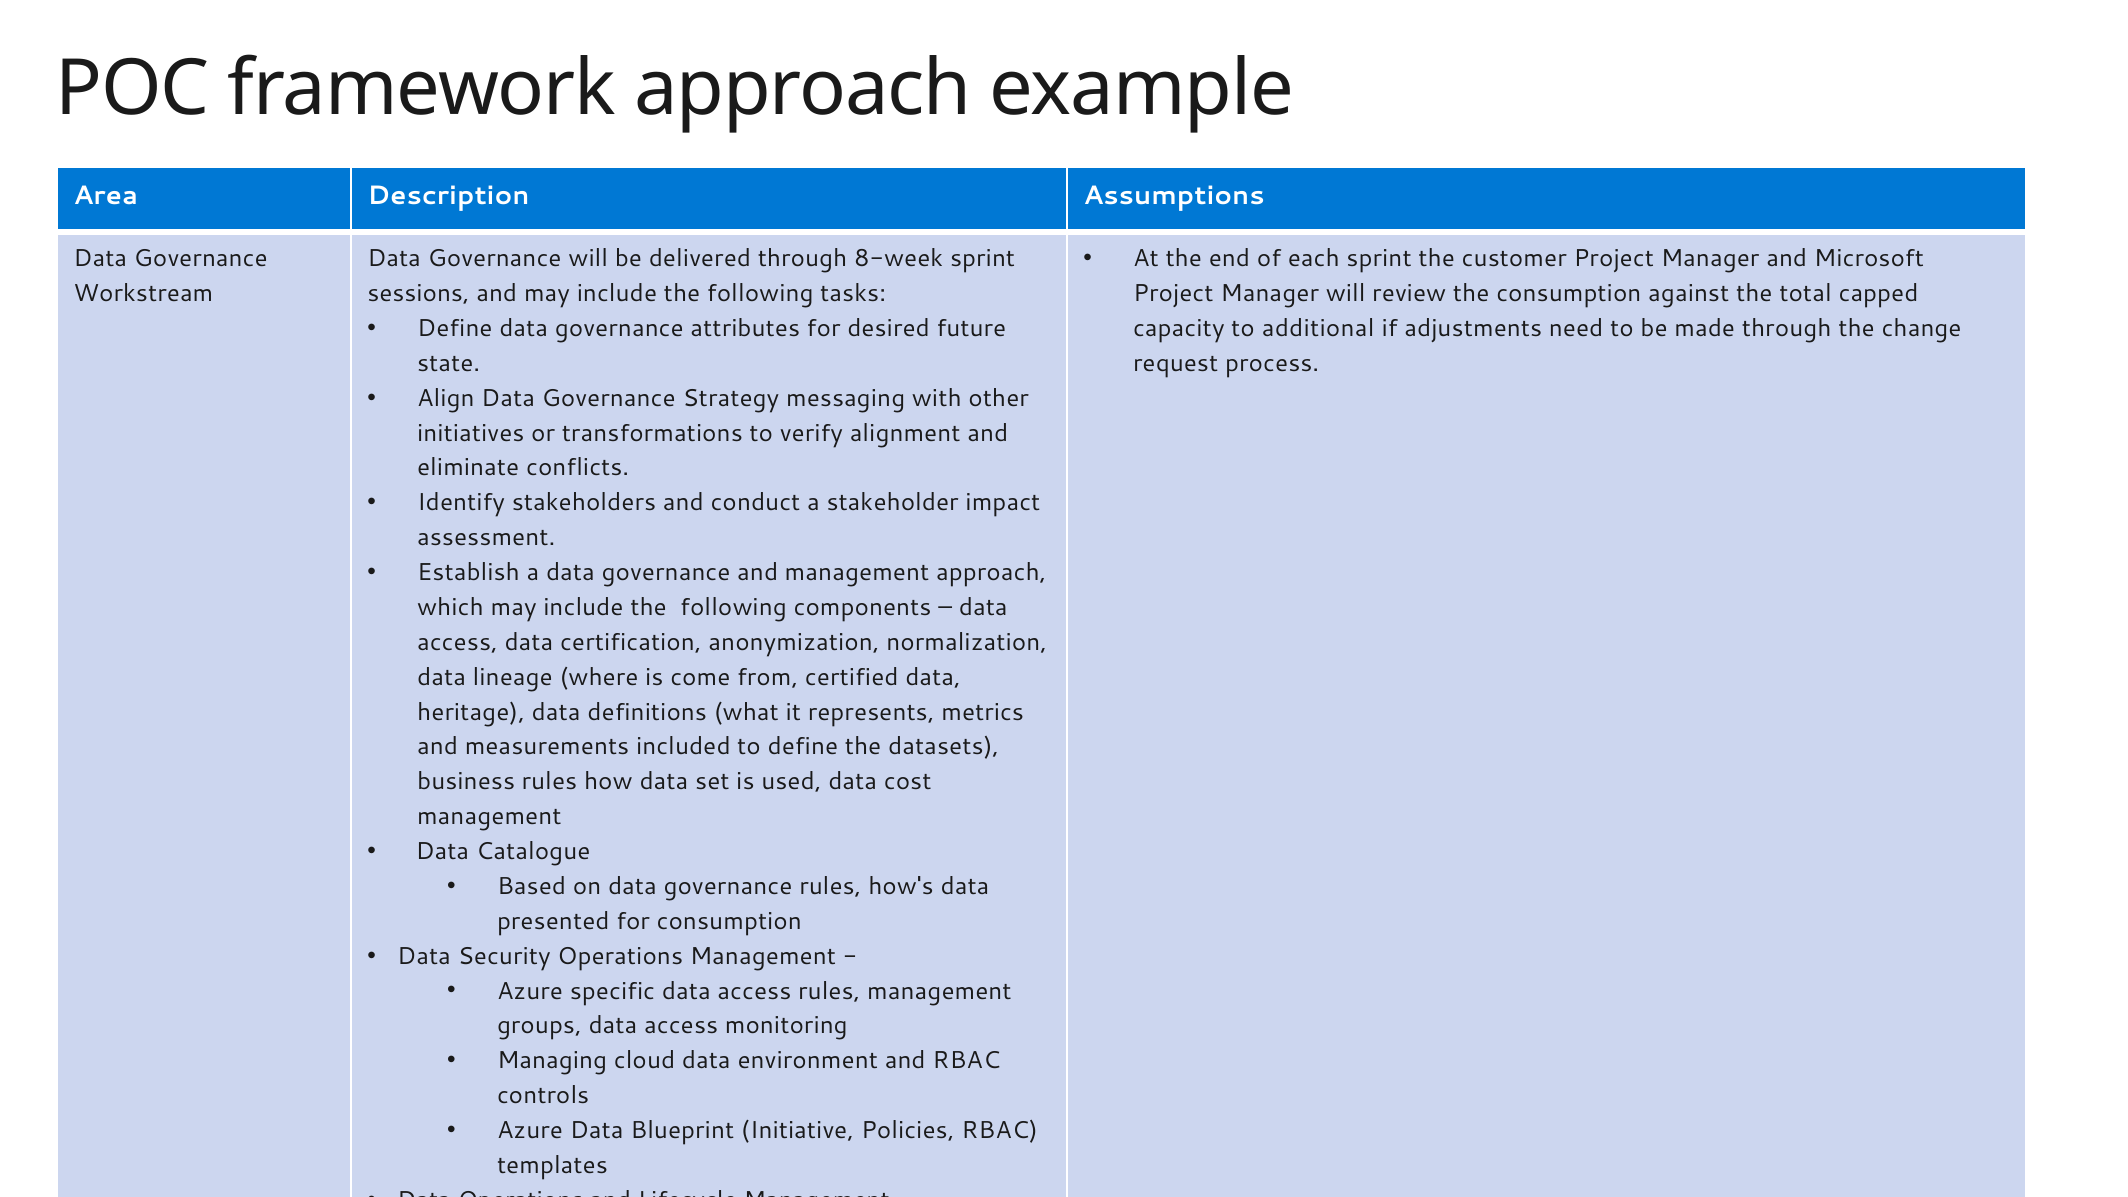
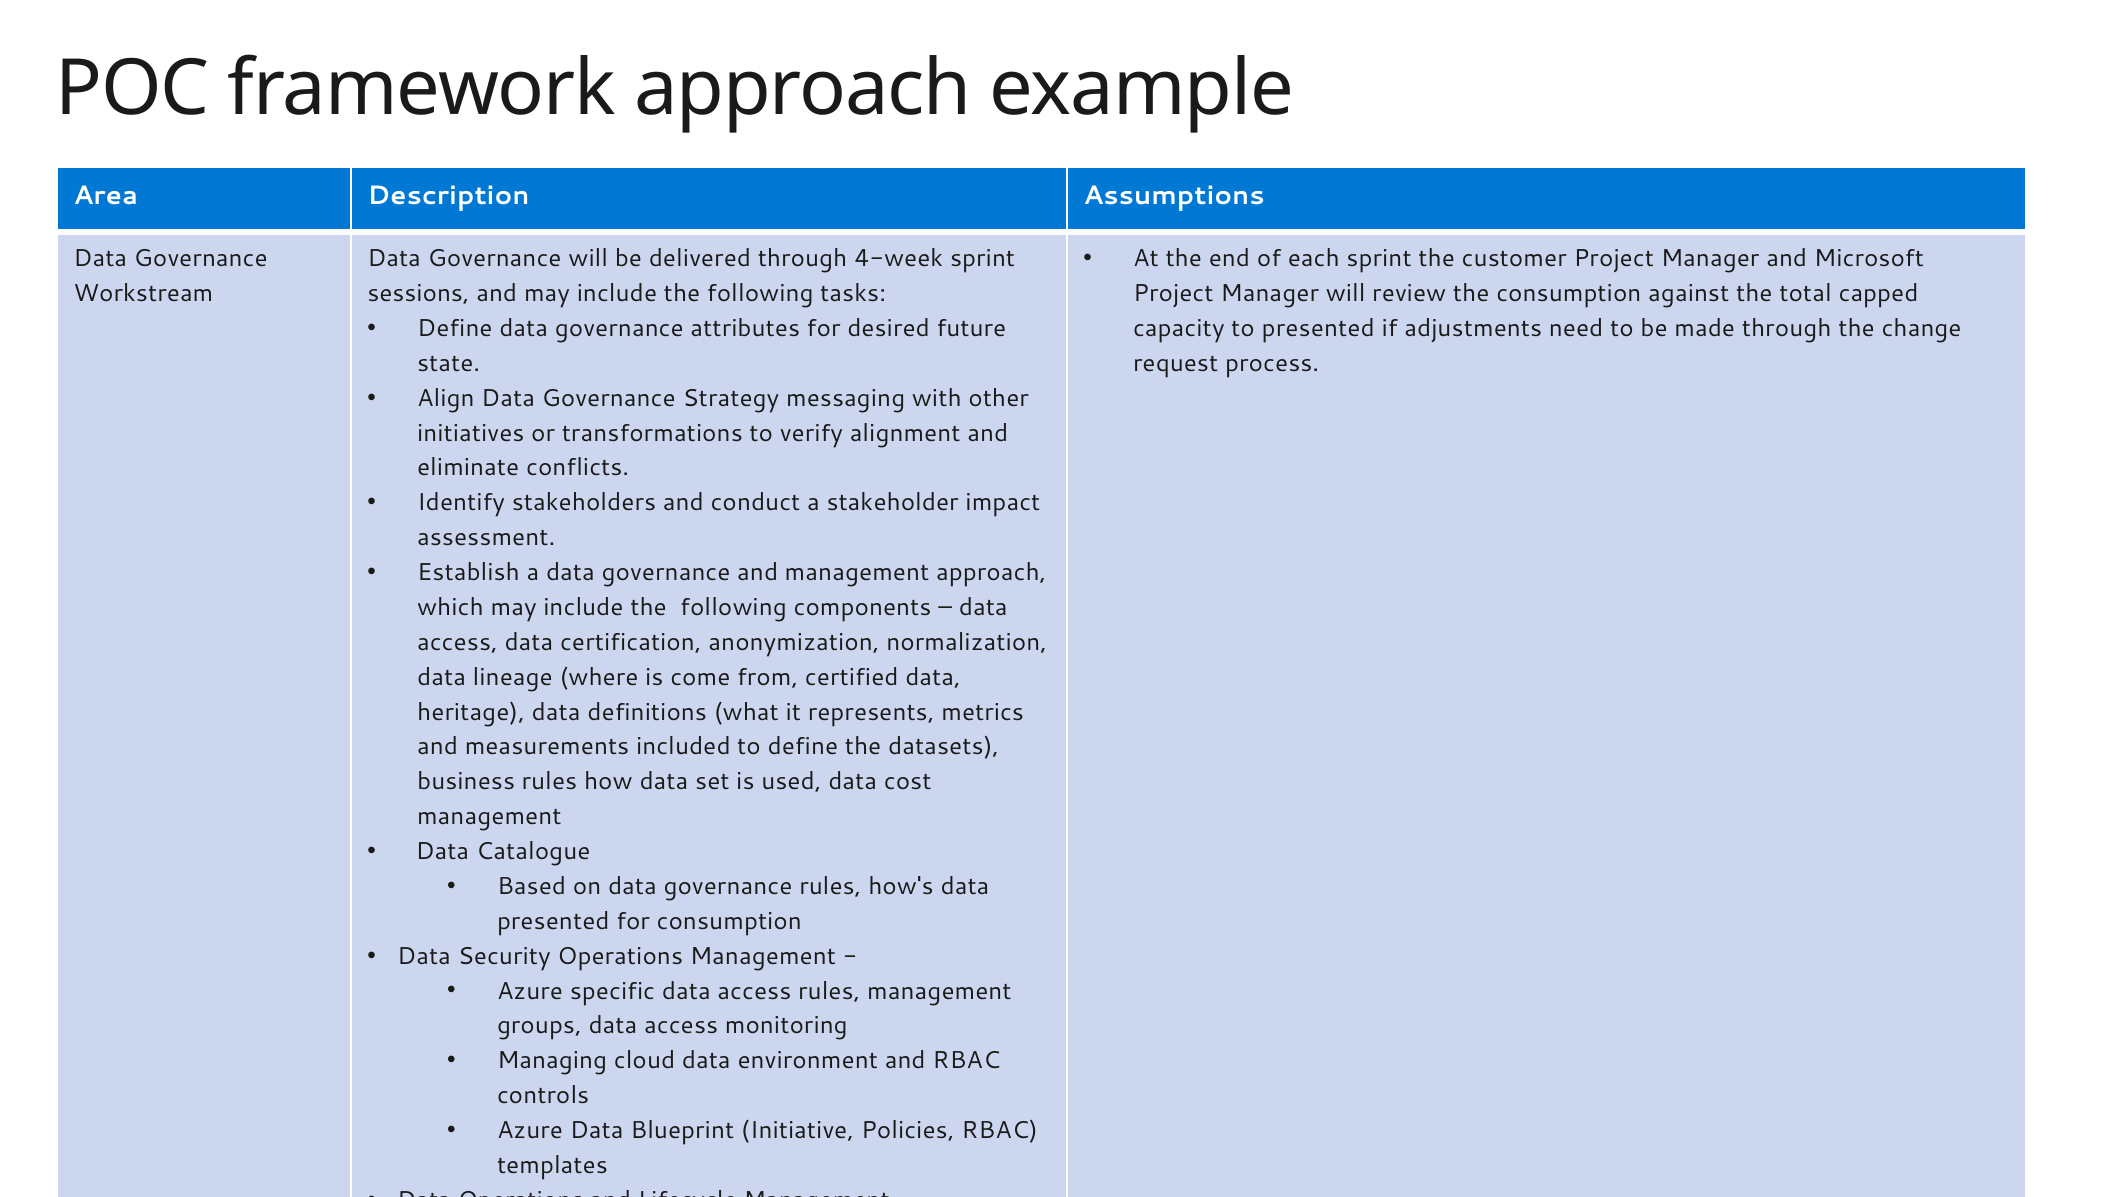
8-week: 8-week -> 4-week (899, 259)
to additional: additional -> presented (1318, 328)
